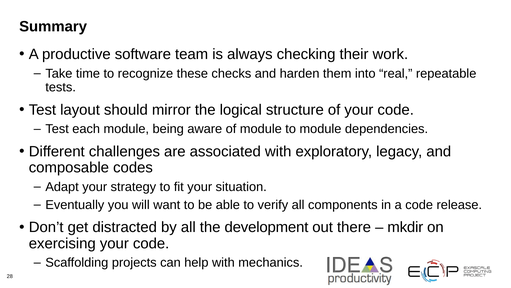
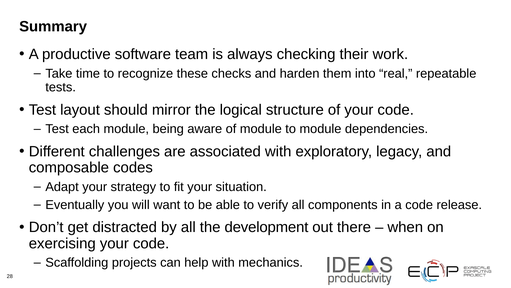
mkdir: mkdir -> when (405, 227)
